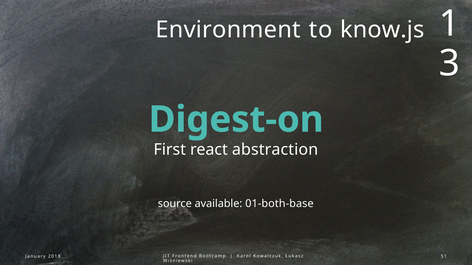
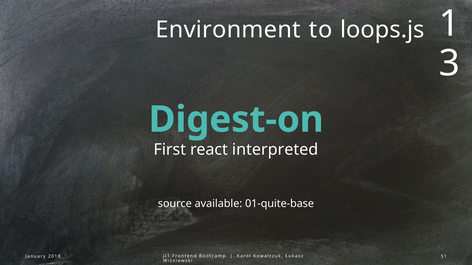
know.js: know.js -> loops.js (382, 30)
abstraction: abstraction -> interpreted (275, 150)
01-both-base: 01-both-base -> 01-quite-base (280, 204)
